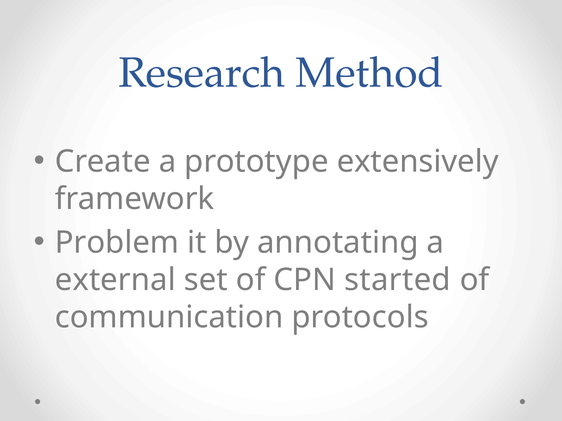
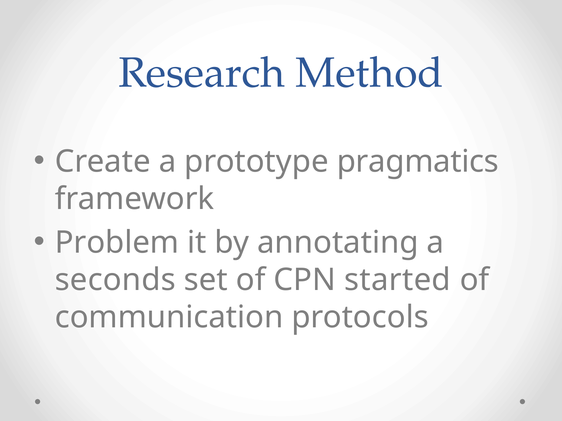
extensively: extensively -> pragmatics (418, 162)
external: external -> seconds (115, 280)
